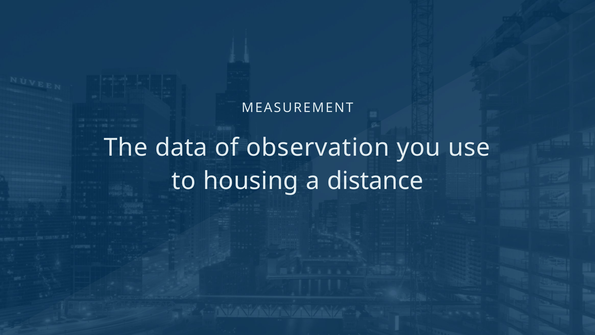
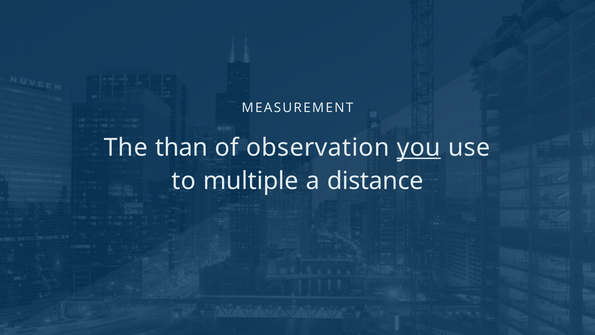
data: data -> than (181, 148)
you underline: none -> present (419, 148)
housing: housing -> multiple (251, 181)
